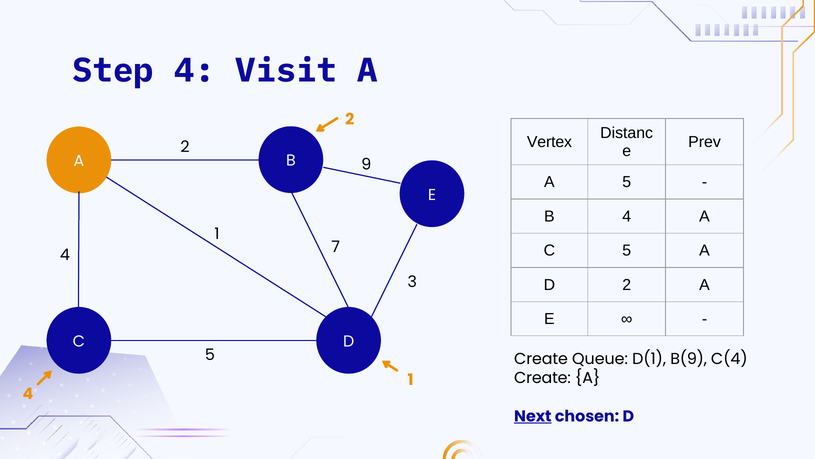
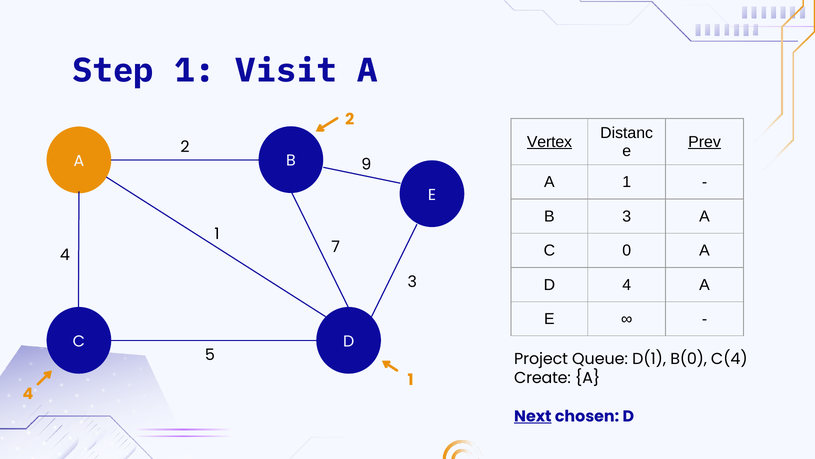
Step 4: 4 -> 1 (195, 71)
Vertex underline: none -> present (549, 142)
Prev underline: none -> present (705, 142)
A 5: 5 -> 1 (627, 182)
B 4: 4 -> 3 (627, 216)
C 5: 5 -> 0 (627, 250)
D 2: 2 -> 4 (627, 284)
Create: Create -> Project (541, 359)
B(9: B(9 -> B(0 (689, 359)
